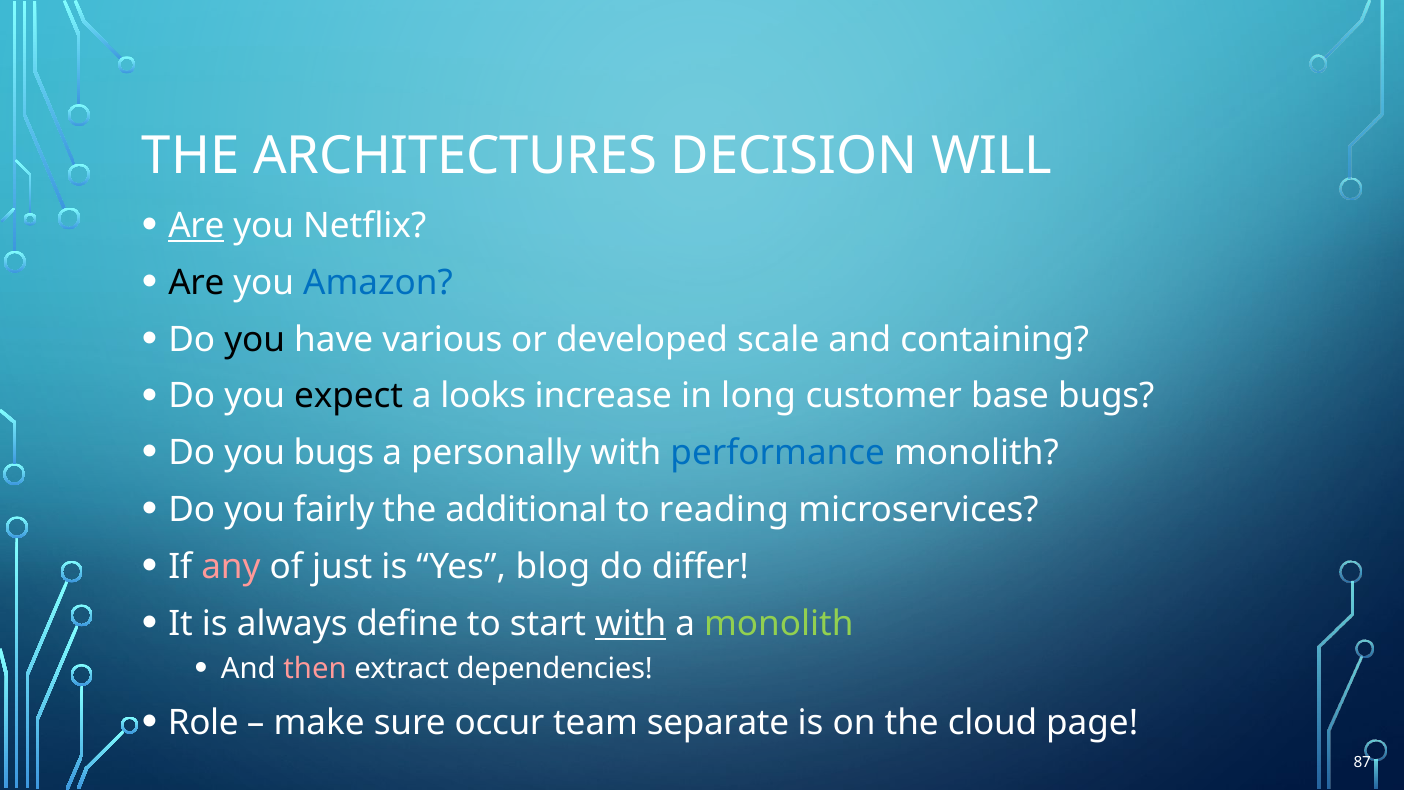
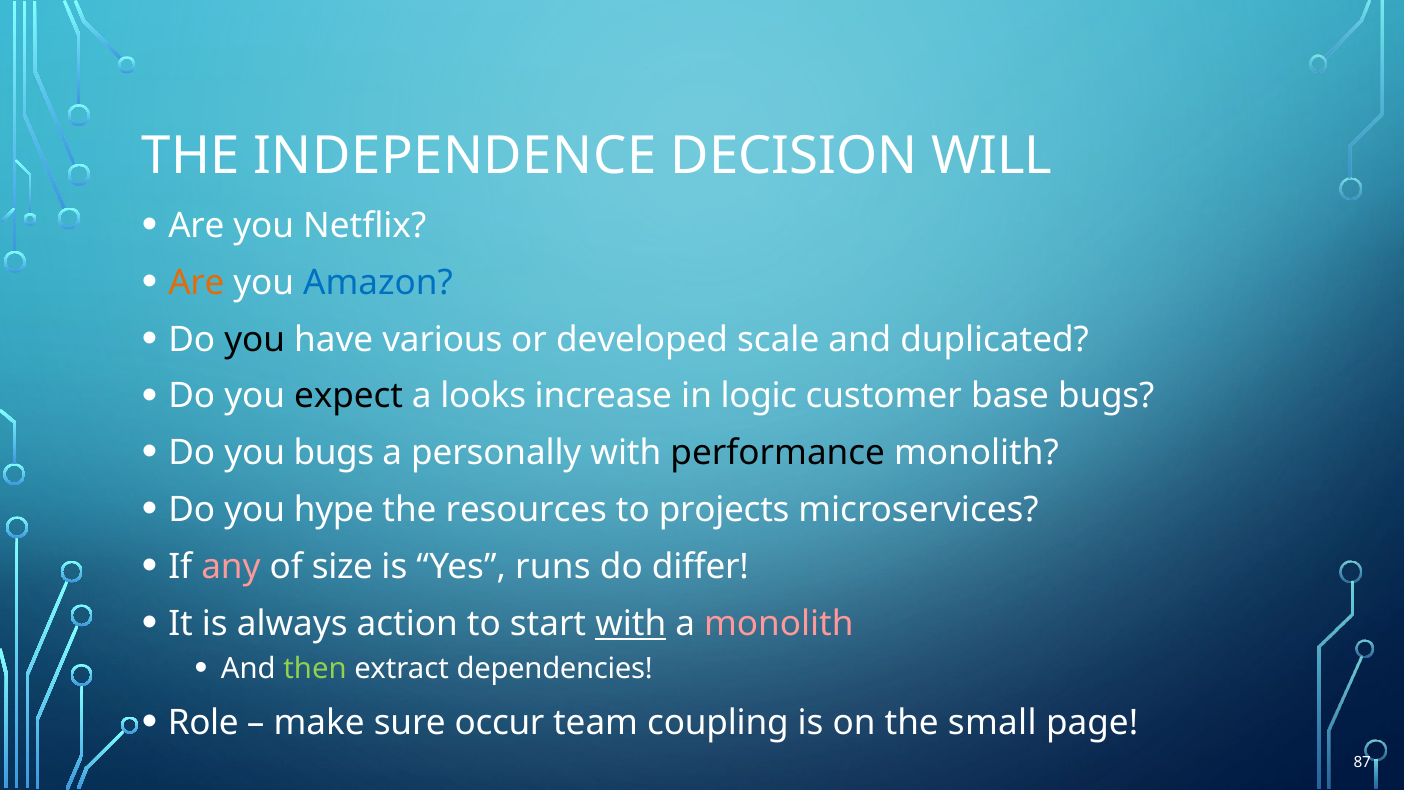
ARCHITECTURES: ARCHITECTURES -> INDEPENDENCE (455, 156)
Are underline: present -> none (196, 226)
Are colour: black -> orange (196, 283)
containing: containing -> duplicated (995, 340)
long: long -> logic (759, 396)
performance colour: blue -> black (778, 453)
fairly: fairly -> hype (334, 510)
additional: additional -> resources (526, 510)
reading: reading -> projects (724, 510)
just: just -> size (342, 567)
blog: blog -> runs (553, 567)
define: define -> action (407, 623)
monolith colour: light green -> pink (779, 623)
then colour: pink -> light green (315, 669)
separate: separate -> coupling (718, 722)
cloud: cloud -> small (992, 722)
